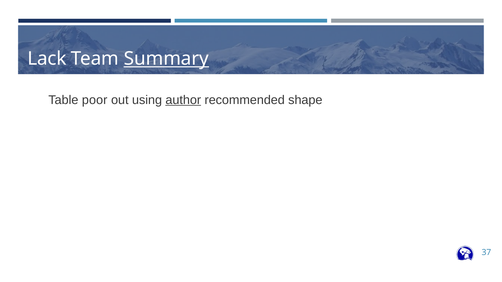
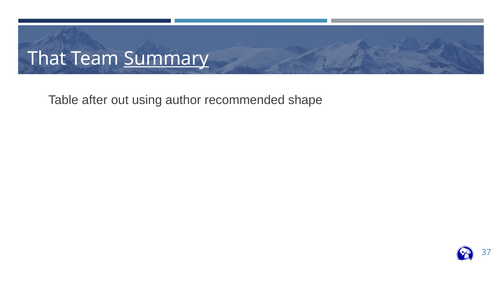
Lack: Lack -> That (47, 59)
poor: poor -> after (95, 100)
author underline: present -> none (183, 100)
